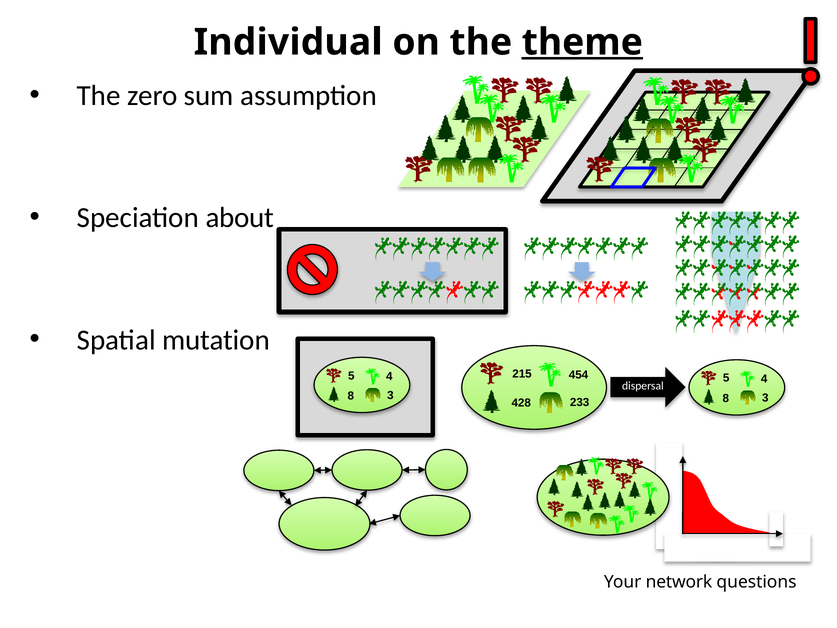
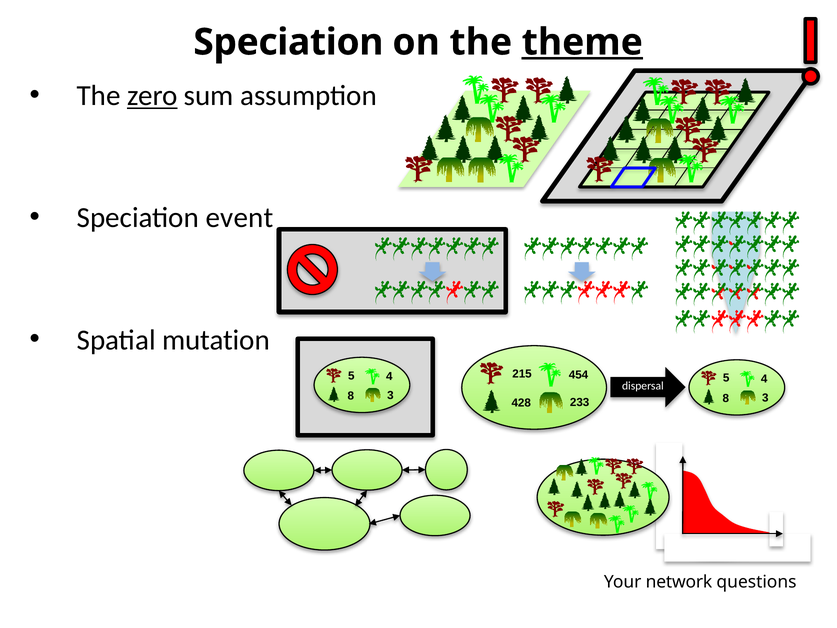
Individual: Individual -> Speciation (288, 42)
zero underline: none -> present (152, 96)
about: about -> event (239, 218)
